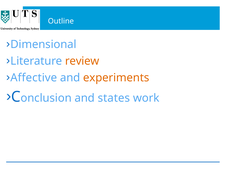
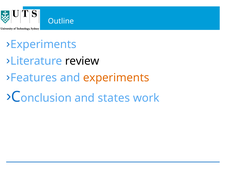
Dimensional: Dimensional -> Experiments (43, 44)
review colour: orange -> black (82, 61)
Affective: Affective -> Features (34, 78)
